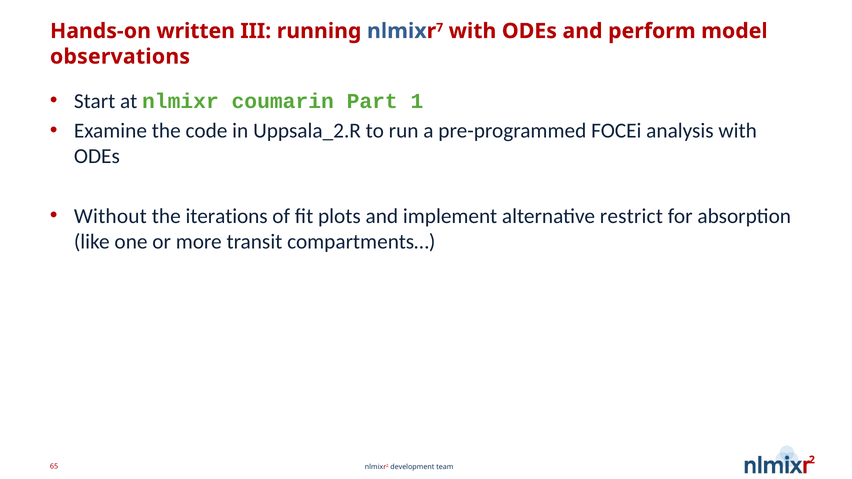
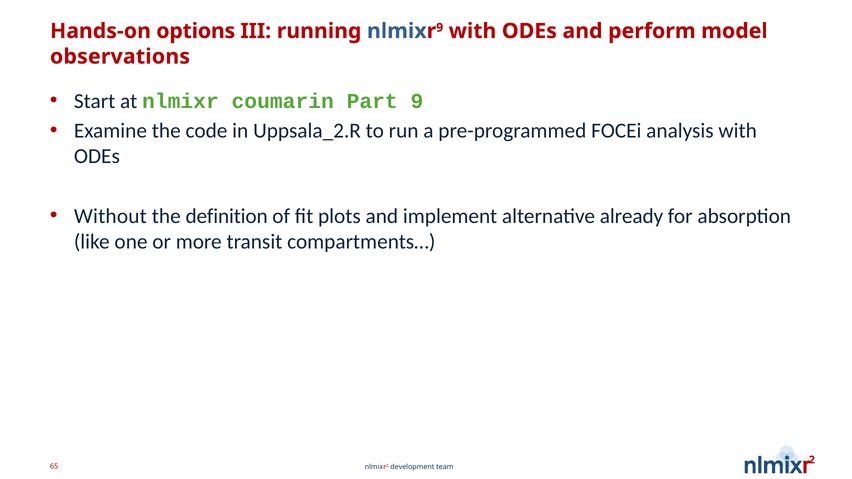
written: written -> options (196, 31)
nlmixr 7: 7 -> 9 (440, 28)
Part 1: 1 -> 9 (417, 101)
iterations: iterations -> definition (227, 216)
restrict: restrict -> already (632, 216)
